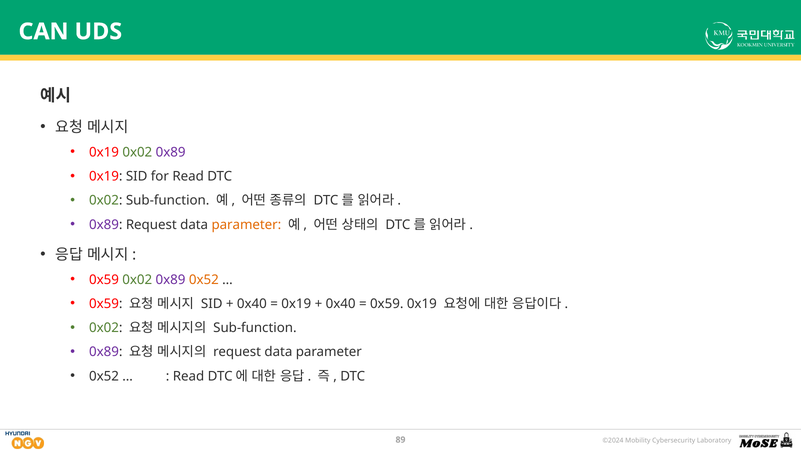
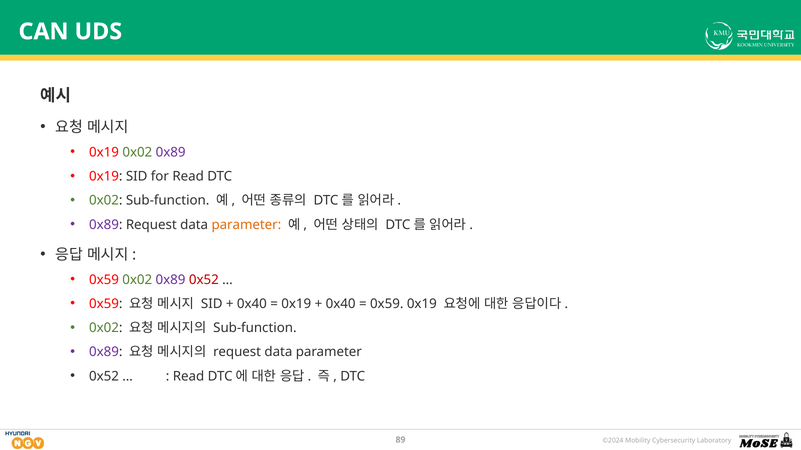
0x52 colour: orange -> red (204, 280)
